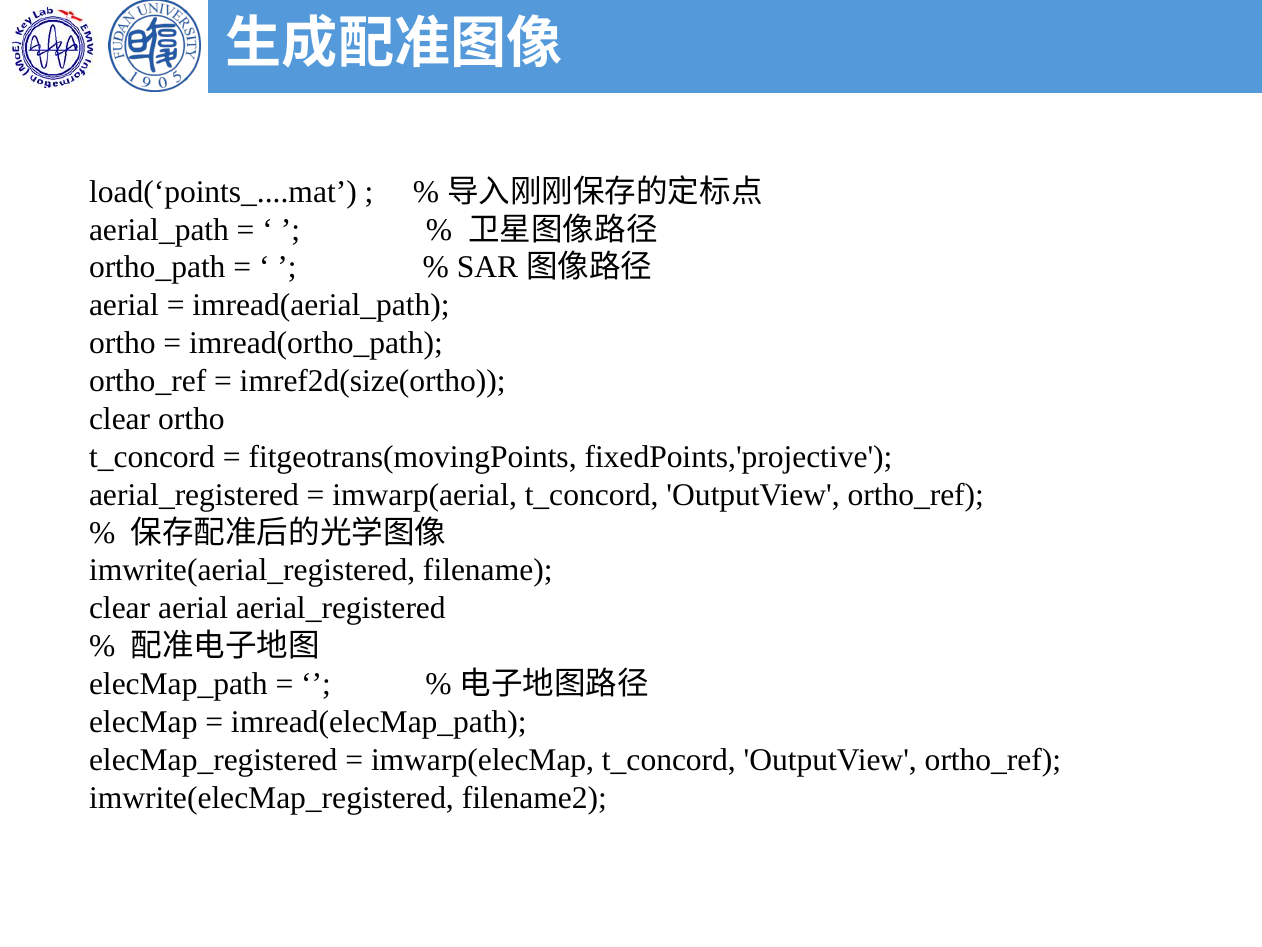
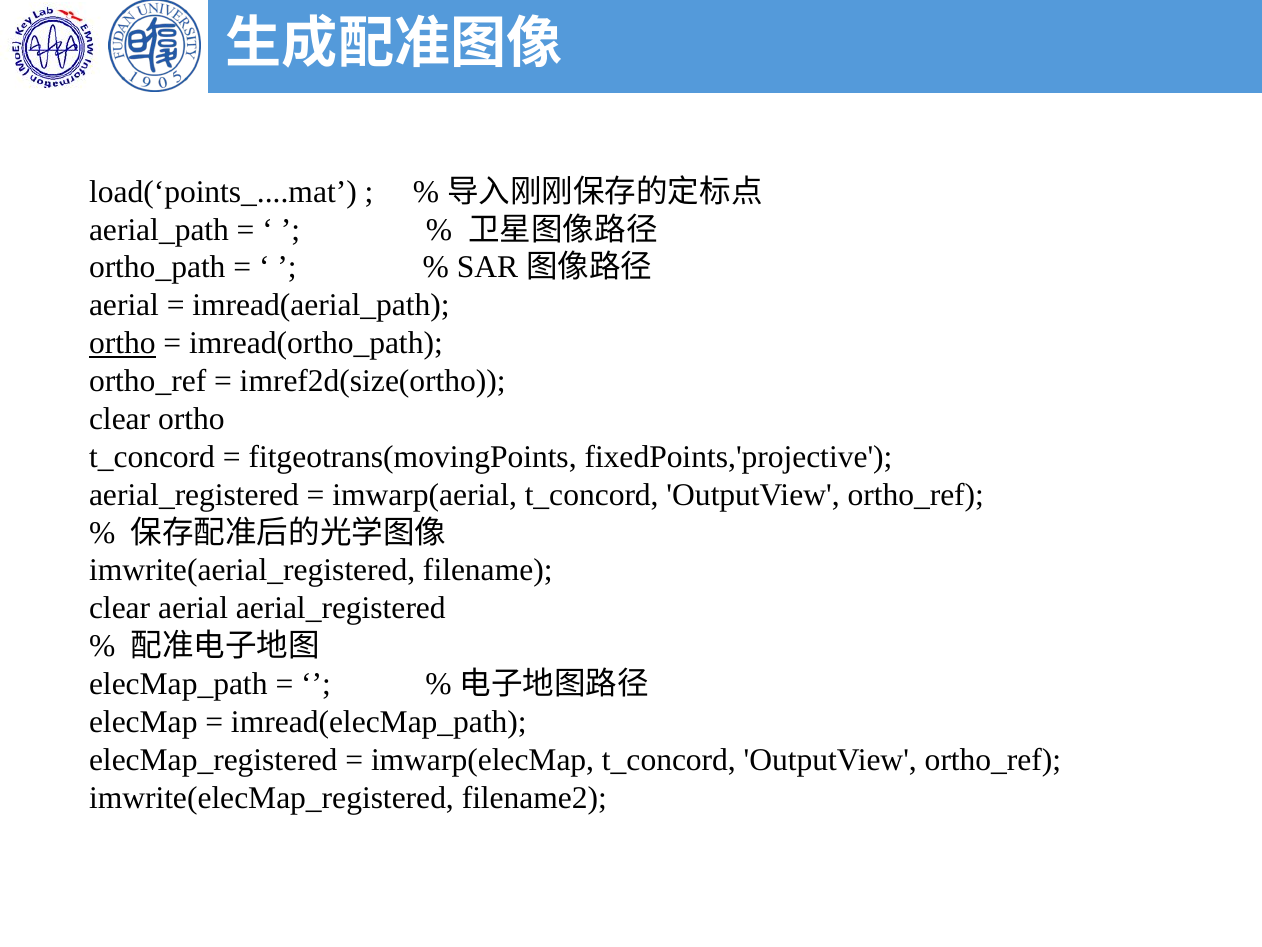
ortho underline: none -> present (122, 343)
